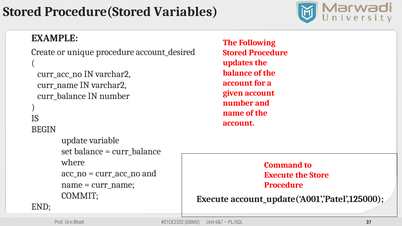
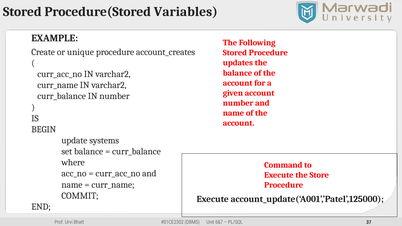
account_desired: account_desired -> account_creates (166, 52)
variable: variable -> systems (104, 141)
